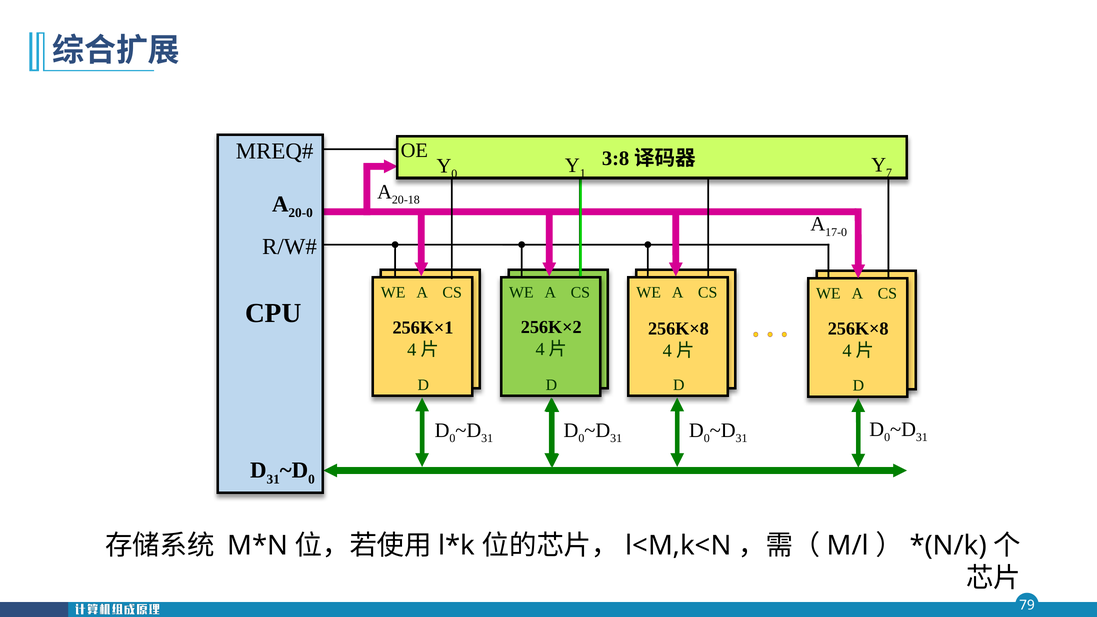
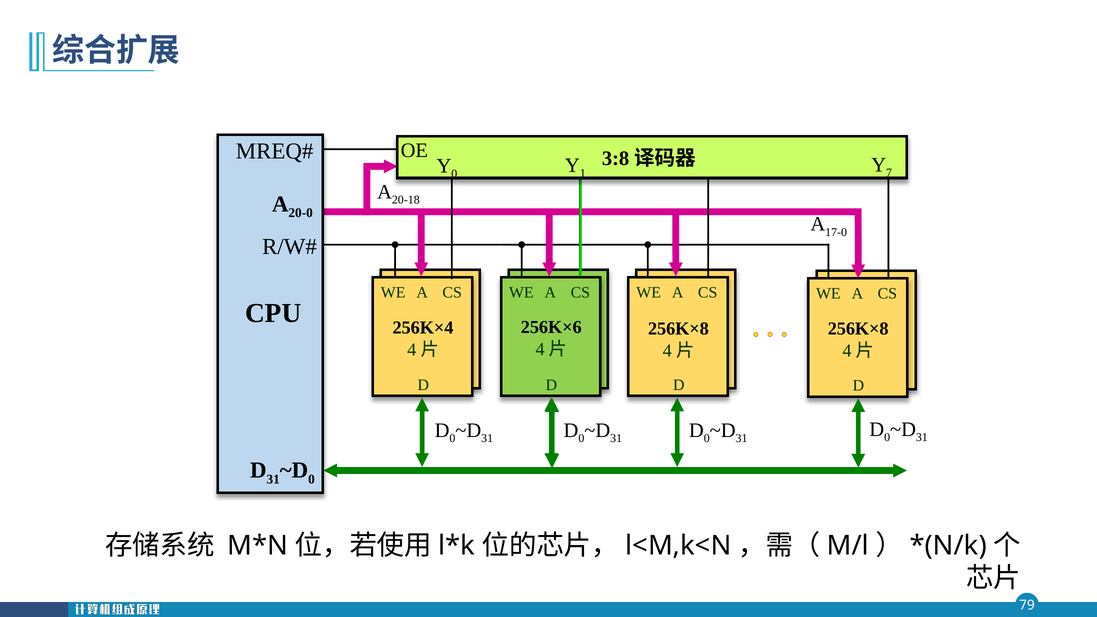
256K×2: 256K×2 -> 256K×6 (551, 327)
256K×1: 256K×1 -> 256K×4 (423, 328)
